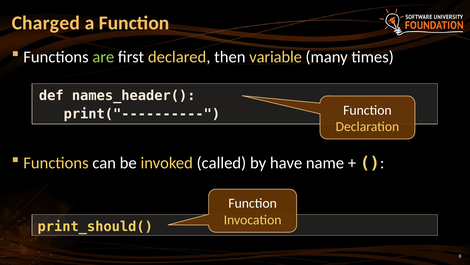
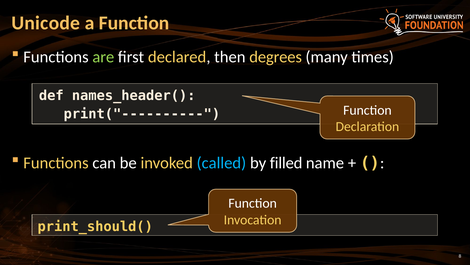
Charged: Charged -> Unicode (46, 23)
variable: variable -> degrees (276, 57)
called colour: white -> light blue (221, 163)
have: have -> filled (286, 163)
